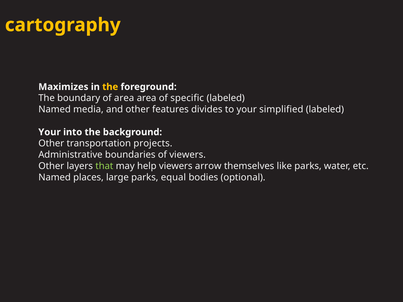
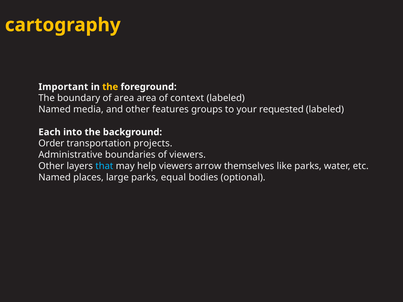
Maximizes: Maximizes -> Important (63, 87)
specific: specific -> context (187, 98)
divides: divides -> groups (207, 110)
simplified: simplified -> requested (281, 110)
Your: Your -> Each (50, 132)
Other: Other -> Order (51, 144)
that colour: light green -> light blue (104, 166)
